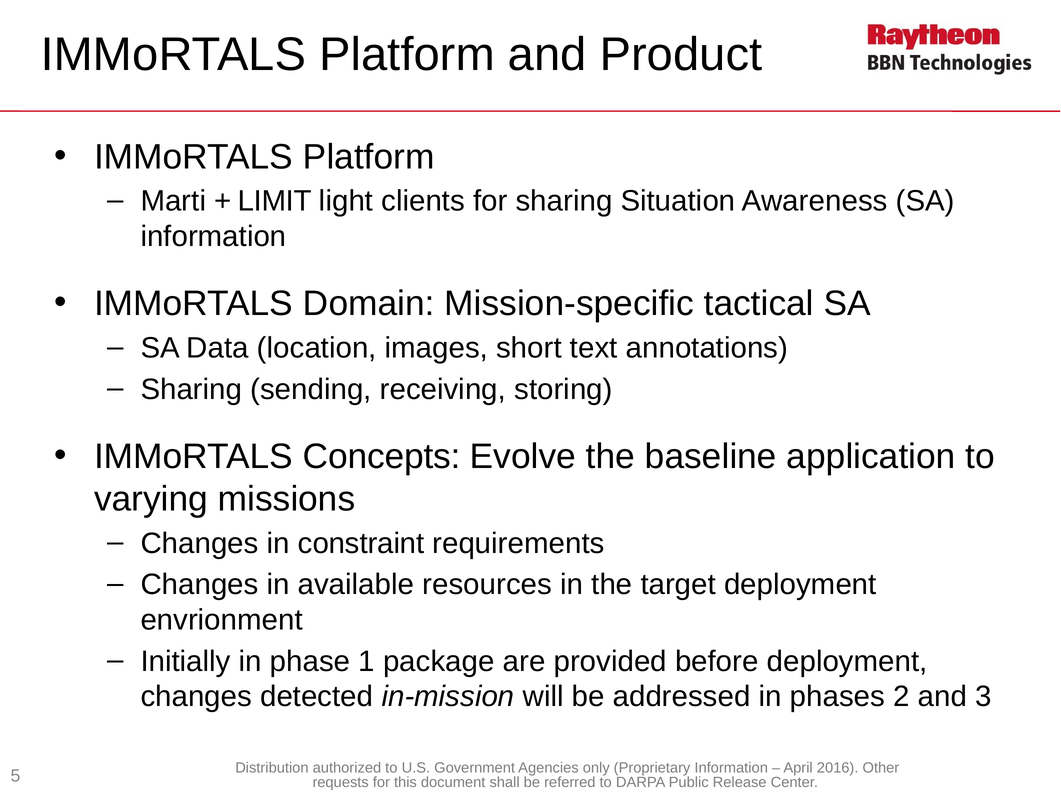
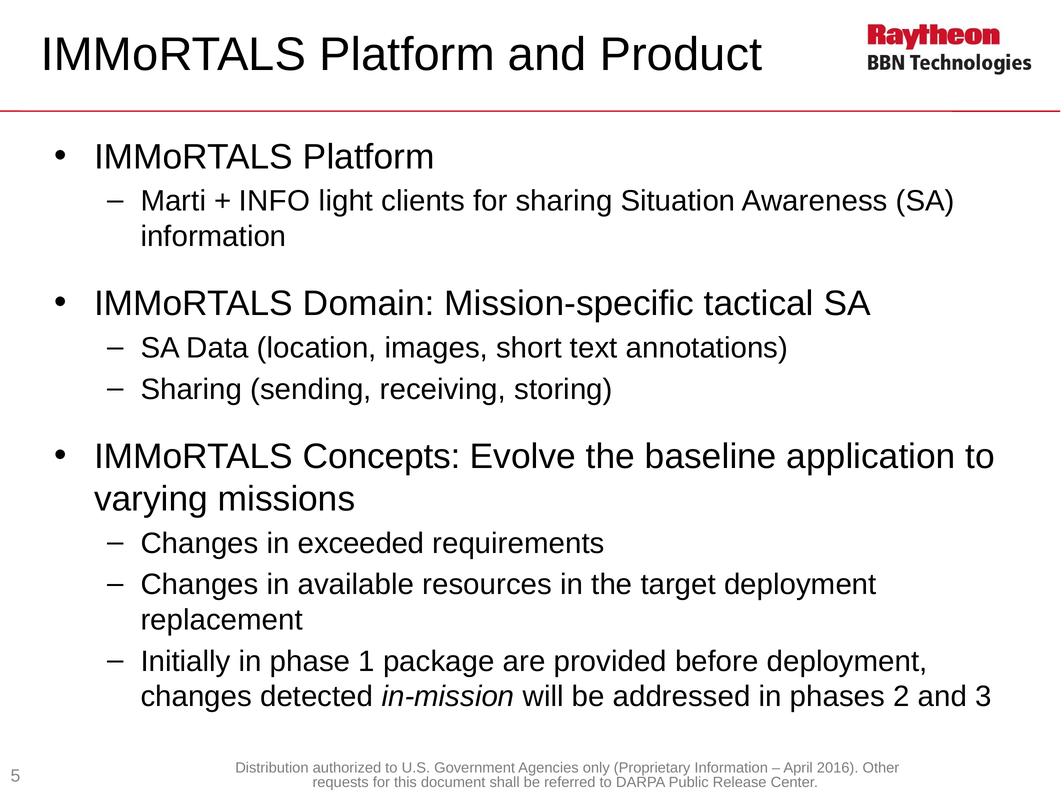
LIMIT: LIMIT -> INFO (274, 201)
constraint: constraint -> exceeded (361, 543)
envrionment: envrionment -> replacement (222, 620)
